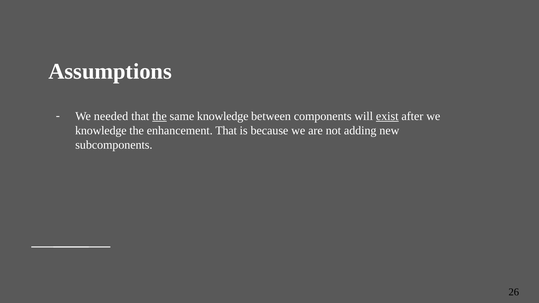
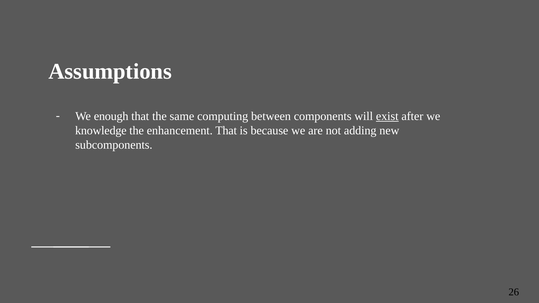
needed: needed -> enough (111, 116)
the underline: present -> none (159, 116)
same knowledge: knowledge -> computing (223, 116)
